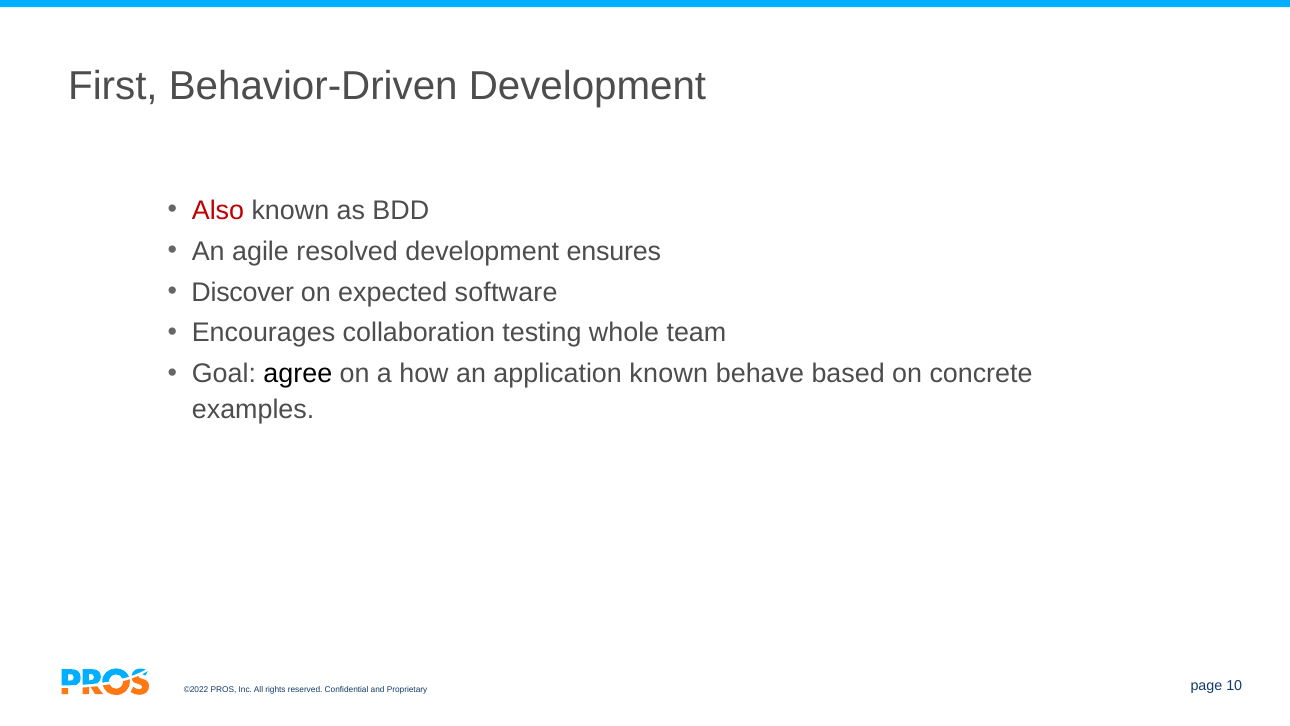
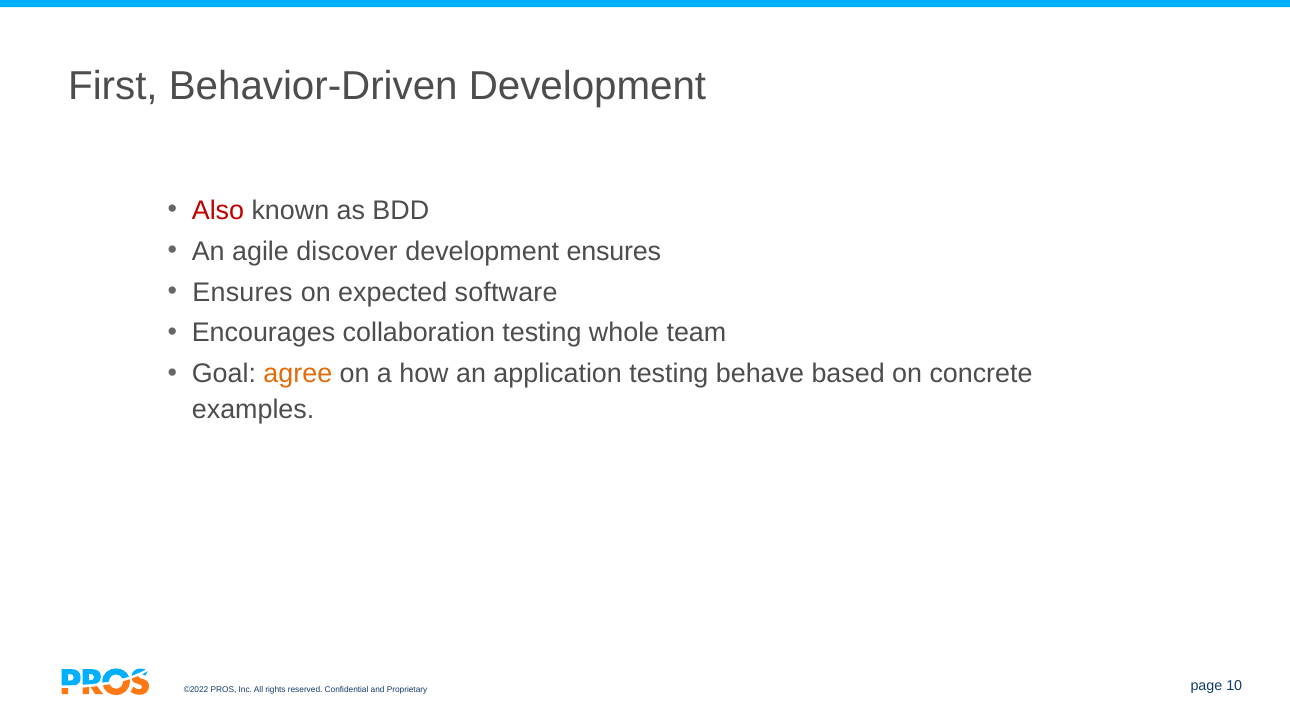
resolved: resolved -> discover (347, 251)
Discover: Discover -> Ensures (242, 292)
agree colour: black -> orange (298, 374)
application known: known -> testing (669, 374)
